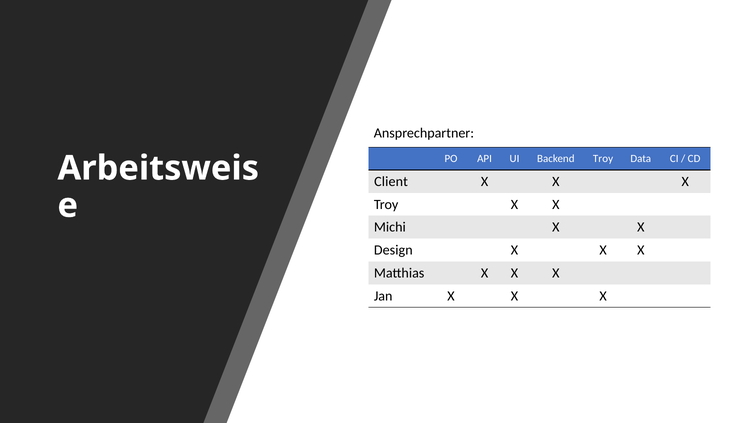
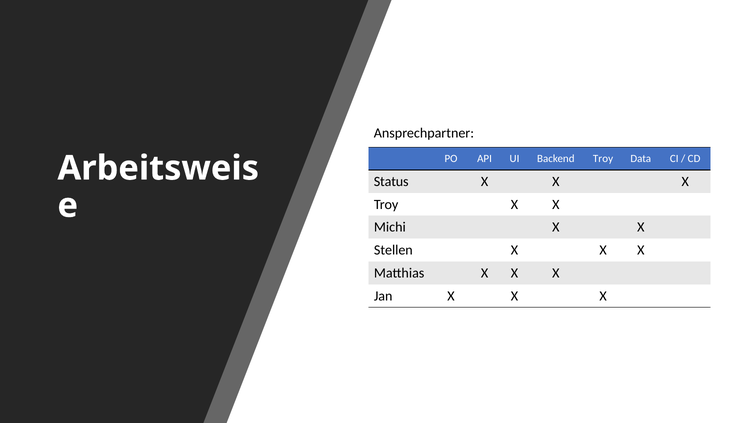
Client: Client -> Status (391, 181)
Design: Design -> Stellen (393, 250)
